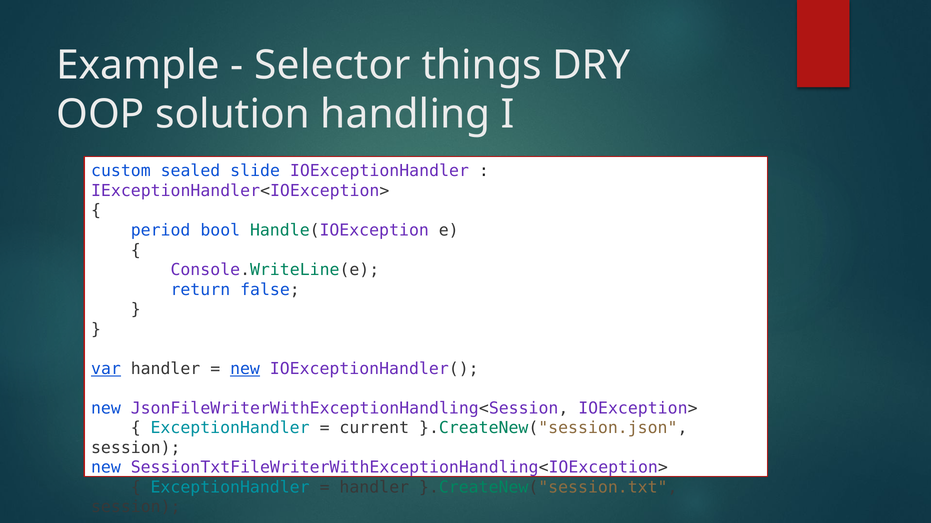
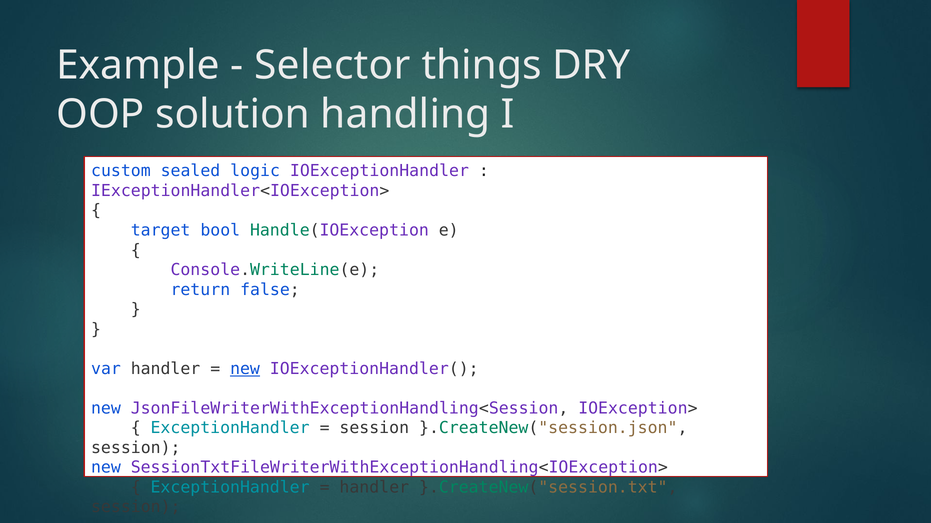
slide: slide -> logic (255, 171)
period: period -> target (161, 231)
var underline: present -> none (106, 369)
current: current -> session (374, 429)
